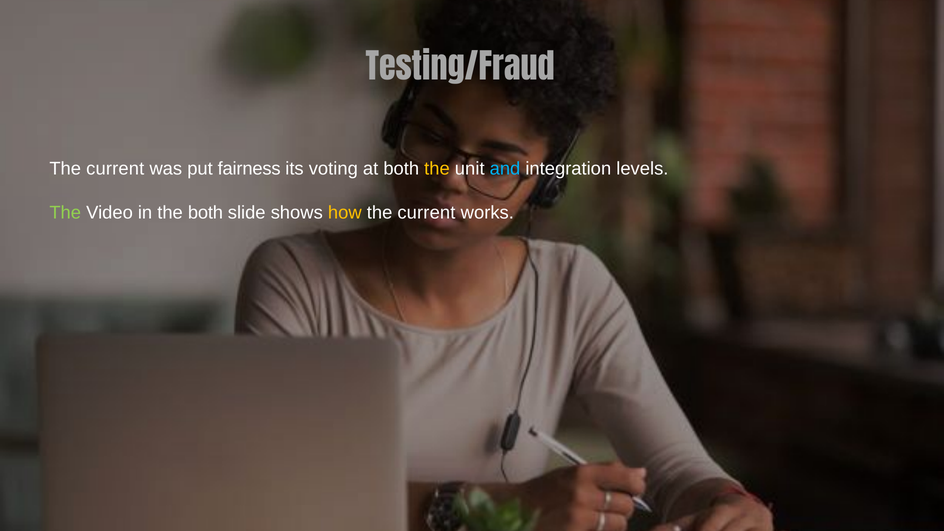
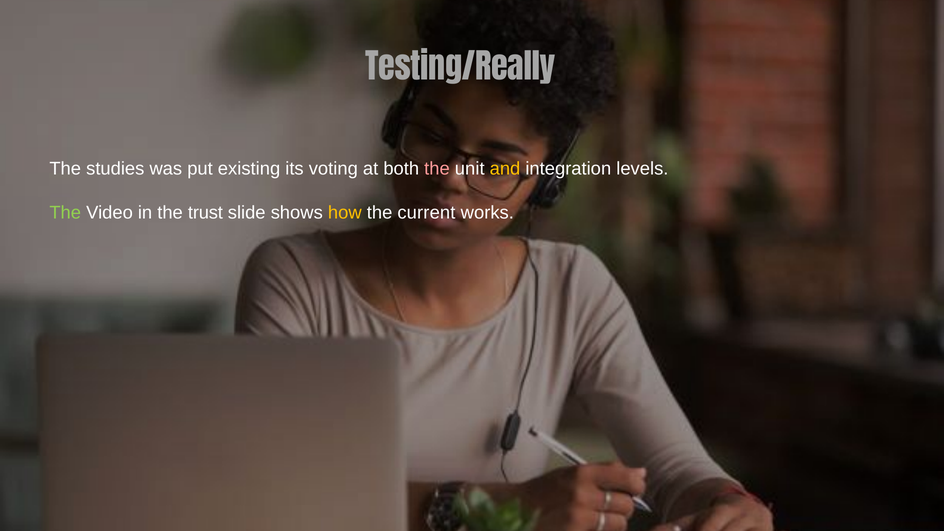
Testing/Fraud: Testing/Fraud -> Testing/Really (460, 69)
current: current -> studies (115, 169)
fairness: fairness -> existing (249, 169)
the colour: yellow -> pink (437, 169)
and colour: light blue -> yellow (505, 169)
the both: both -> trust (205, 213)
